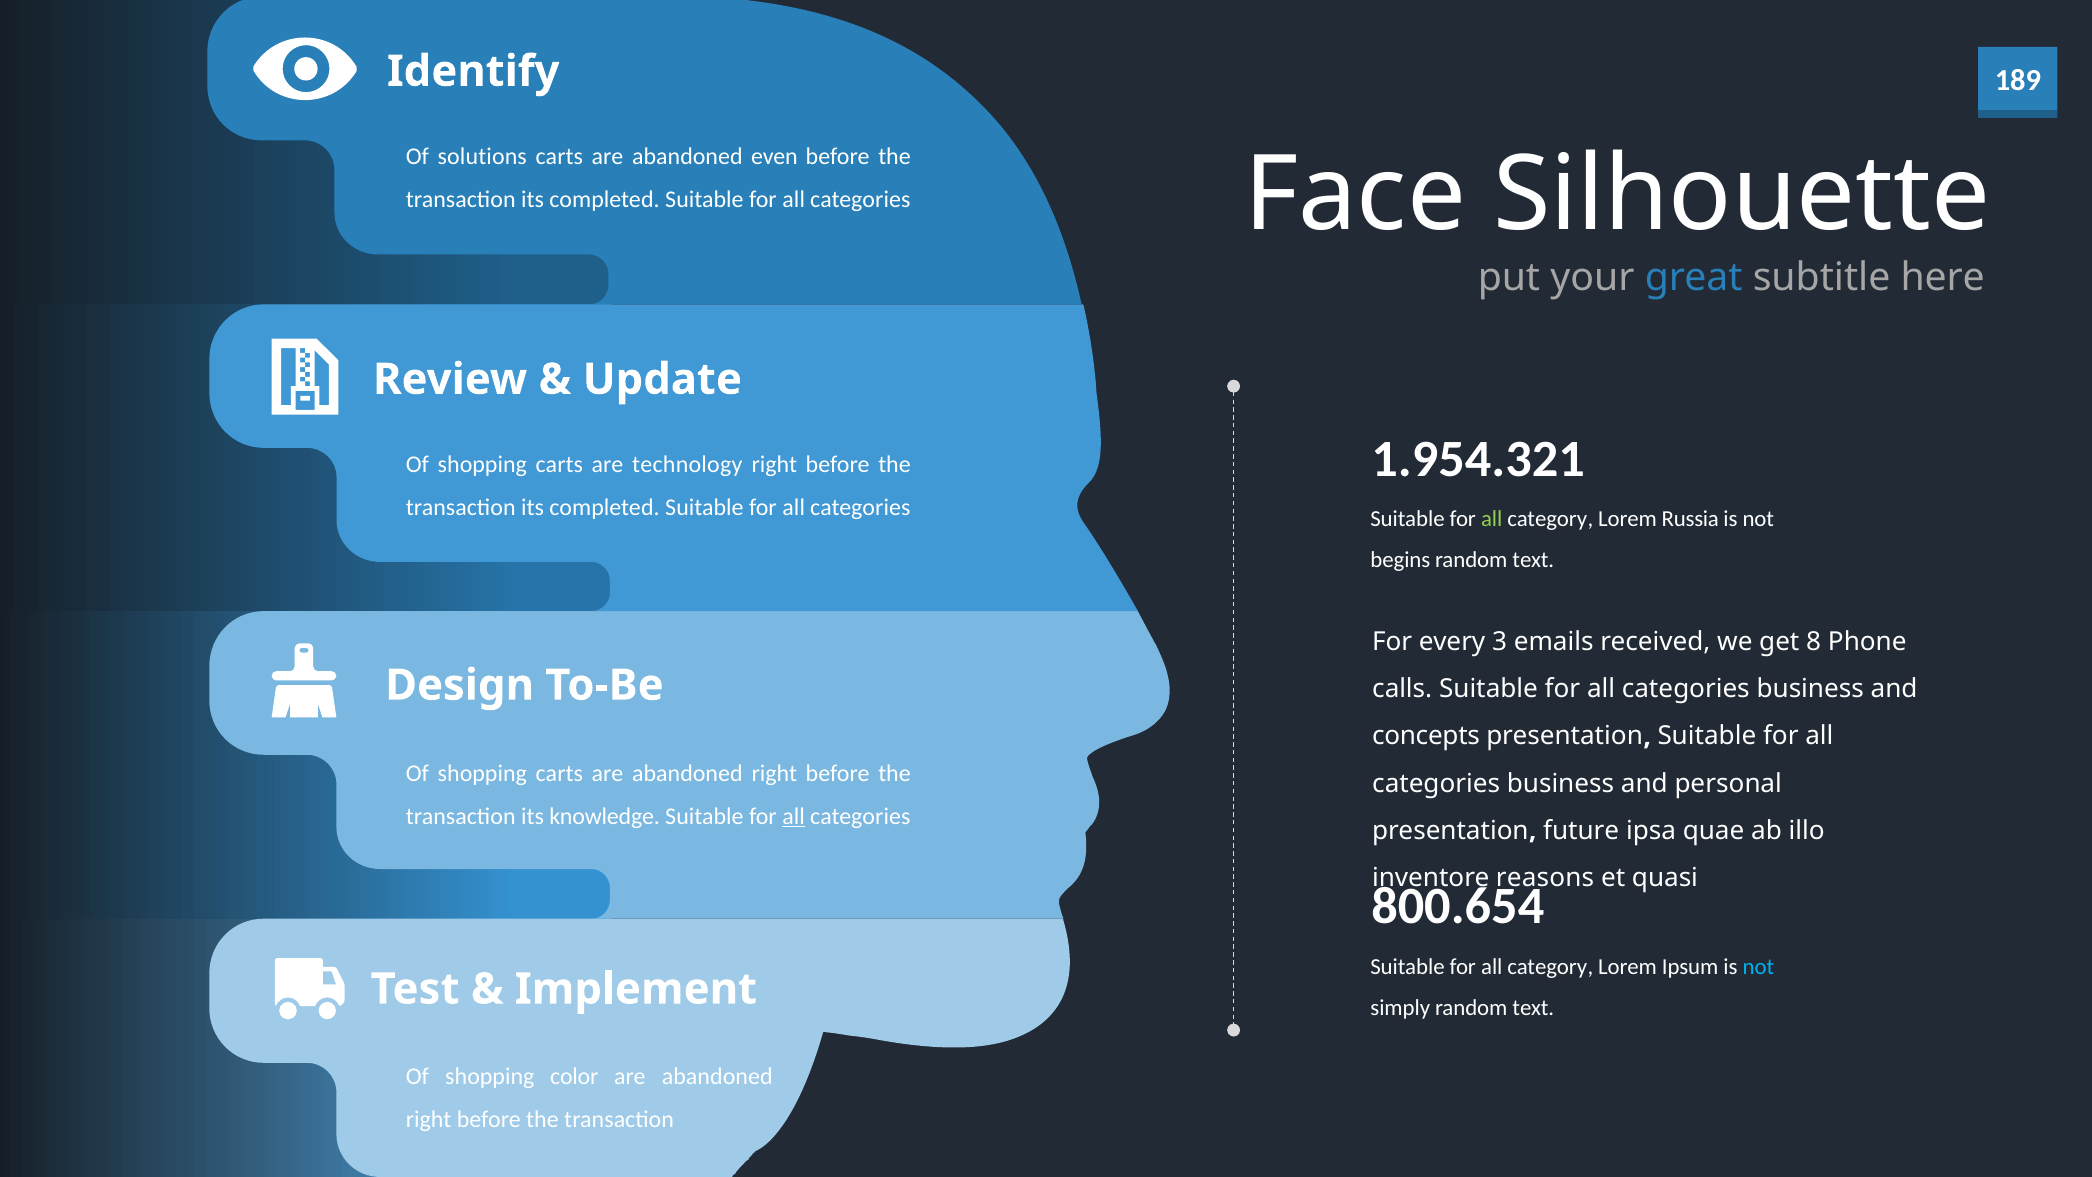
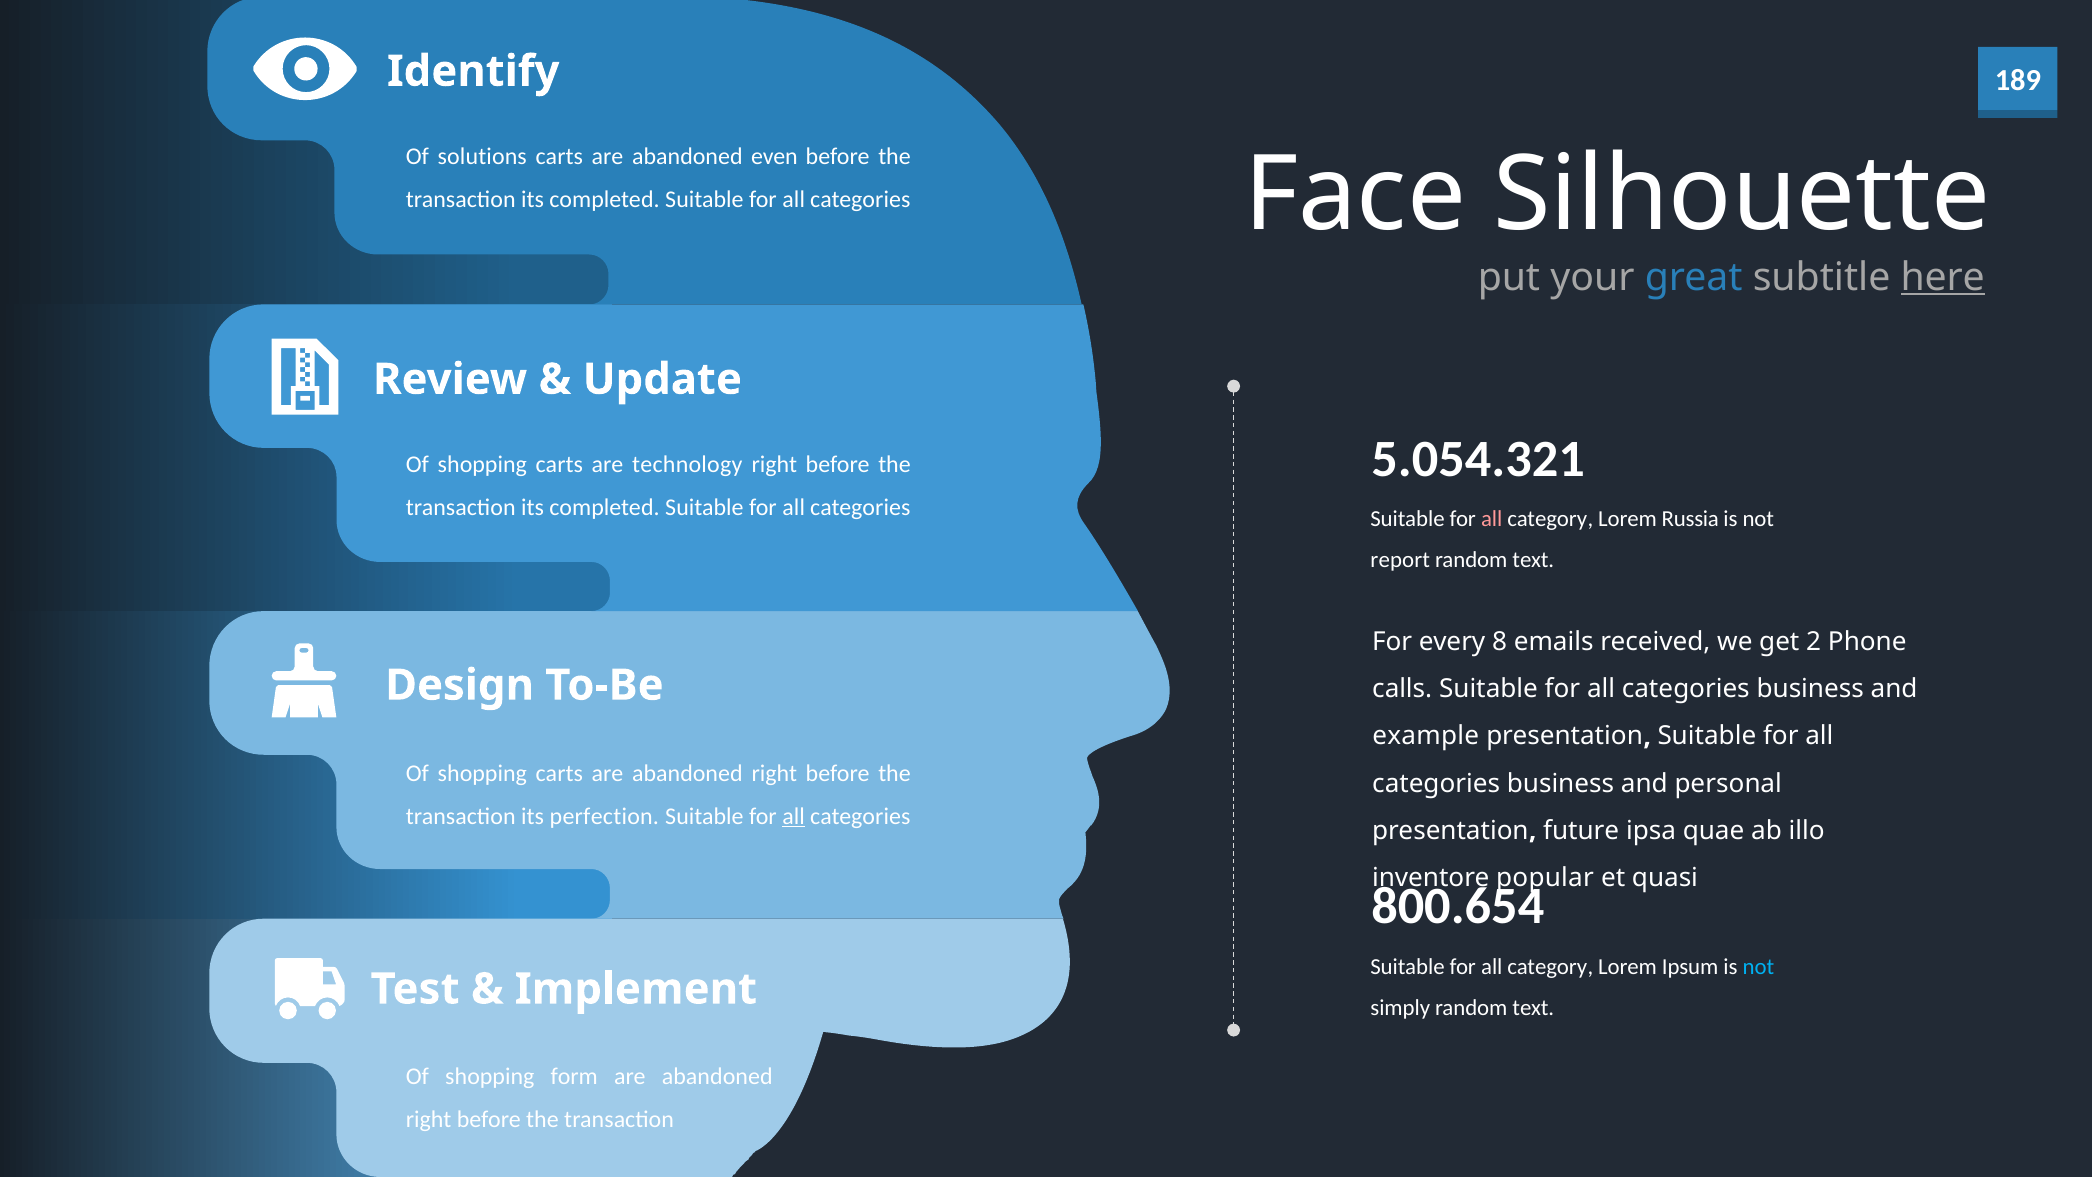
here underline: none -> present (1943, 277)
1.954.321: 1.954.321 -> 5.054.321 (1478, 459)
all colour: light green -> pink (1492, 519)
begins: begins -> report (1400, 560)
3: 3 -> 8 (1500, 642)
8: 8 -> 2 (1814, 642)
concepts: concepts -> example (1426, 736)
knowledge: knowledge -> perfection (604, 816)
reasons: reasons -> popular (1545, 877)
color: color -> form (574, 1076)
